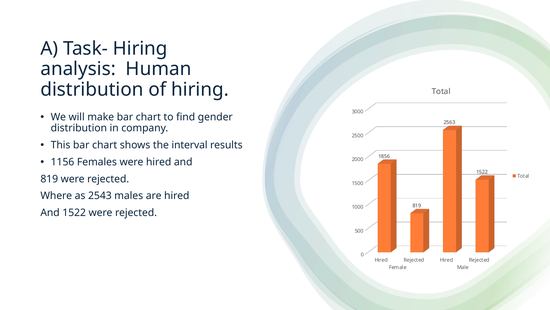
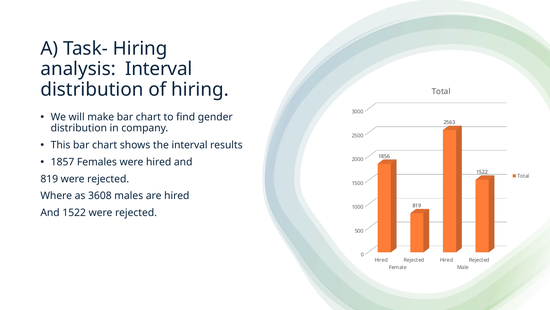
analysis Human: Human -> Interval (159, 69)
1156: 1156 -> 1857 (63, 162)
2543: 2543 -> 3608 (100, 195)
